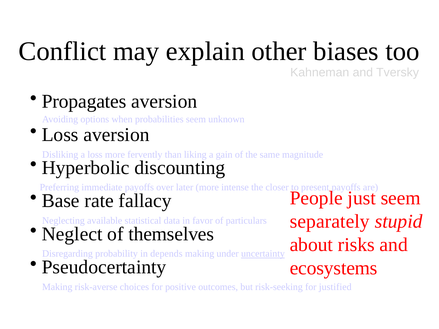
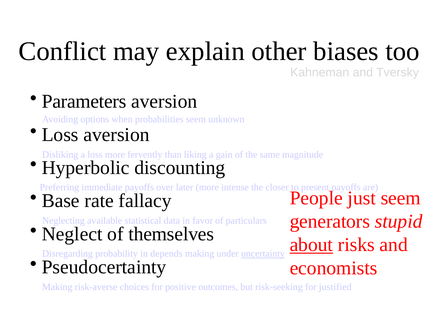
Propagates: Propagates -> Parameters (84, 102)
separately: separately -> generators (330, 222)
about underline: none -> present (311, 245)
ecosystems: ecosystems -> economists (334, 268)
